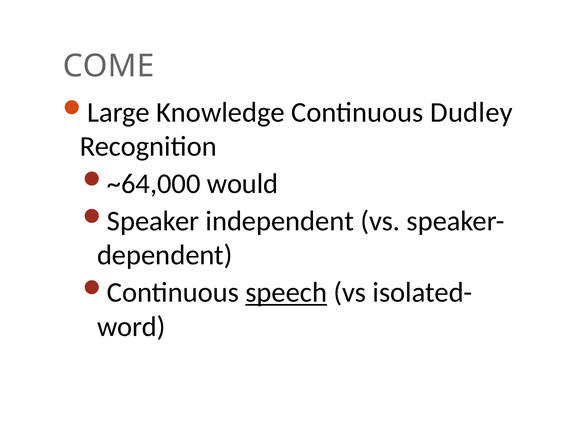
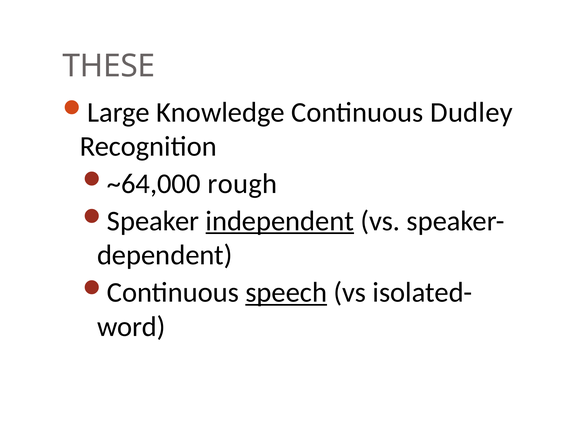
COME: COME -> THESE (109, 66)
would: would -> rough (242, 184)
independent underline: none -> present (280, 221)
